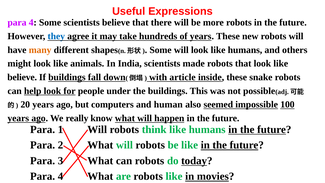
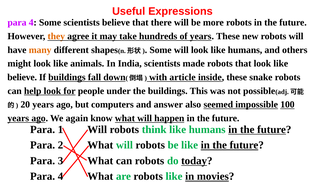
they colour: blue -> orange (56, 36)
human: human -> answer (168, 104)
really: really -> again (77, 118)
